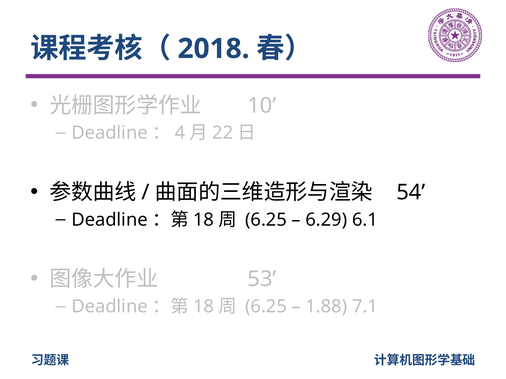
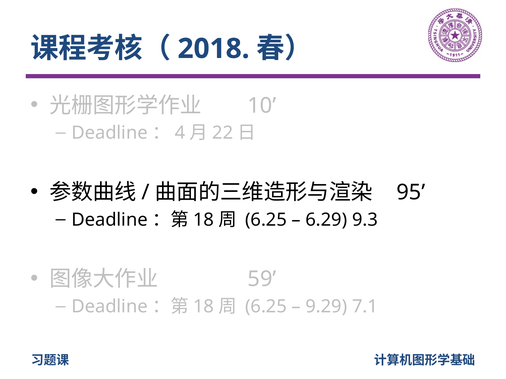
54: 54 -> 95 (411, 193)
6.1: 6.1 -> 9.3 (365, 220)
53: 53 -> 59 (262, 279)
1.88: 1.88 -> 9.29 (326, 307)
